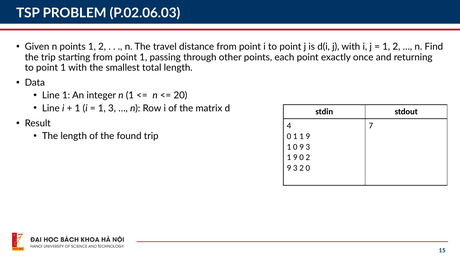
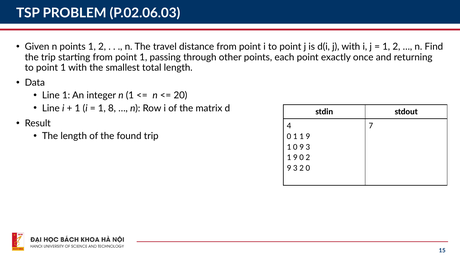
1 3: 3 -> 8 (112, 108)
